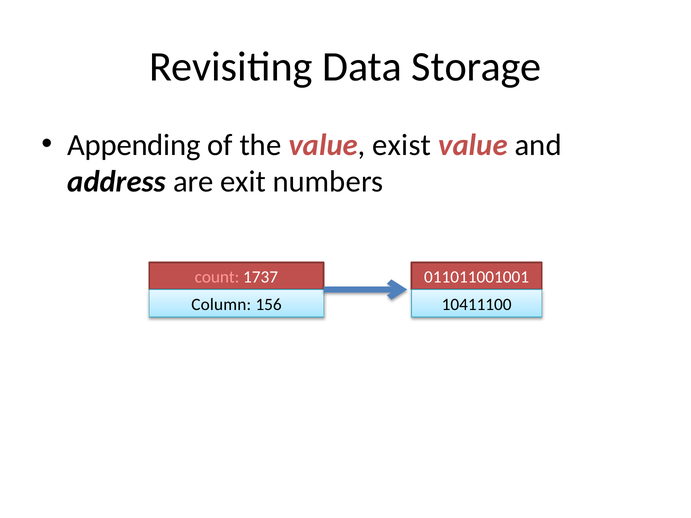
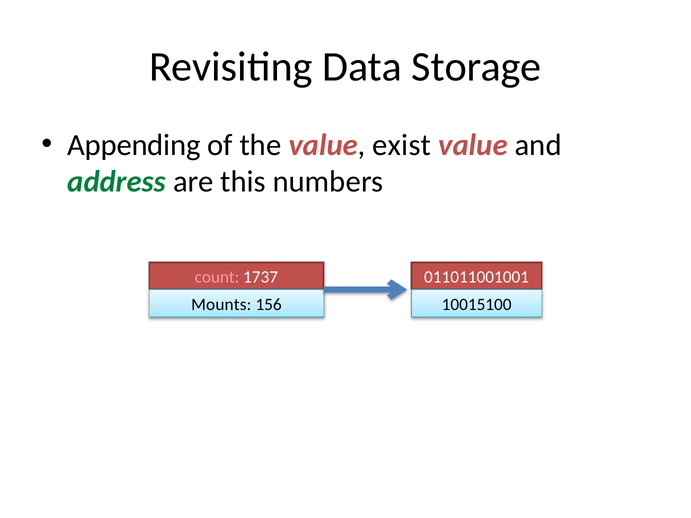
address colour: black -> green (117, 182)
exit: exit -> this (243, 182)
Column: Column -> Mounts (221, 305)
10411100: 10411100 -> 10015100 (477, 305)
